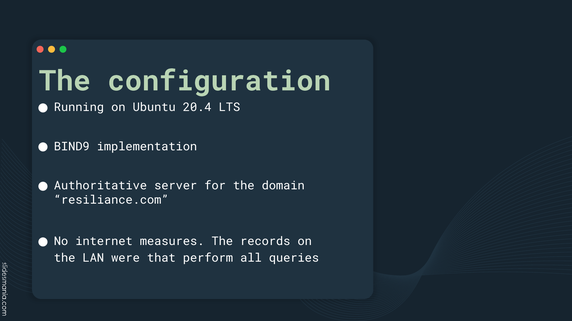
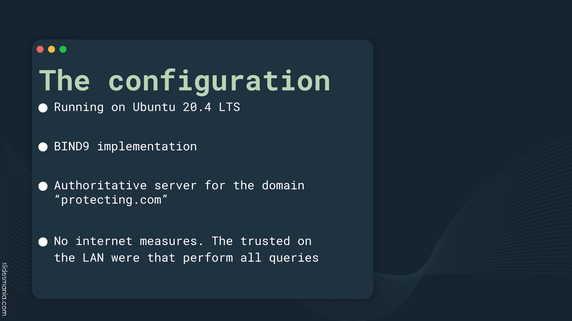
resiliance.com: resiliance.com -> protecting.com (111, 200)
records: records -> trusted (265, 242)
